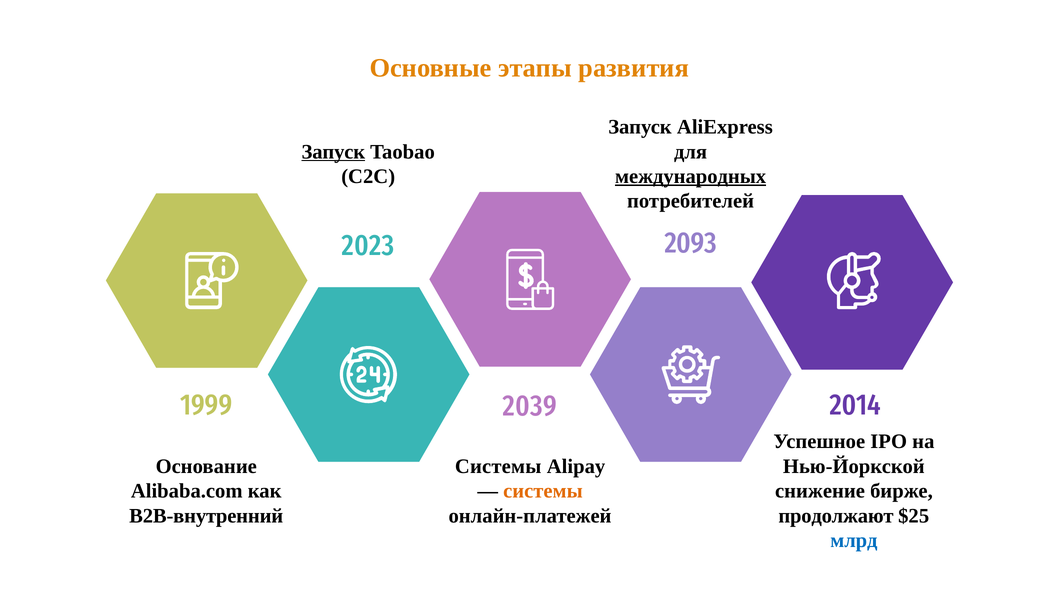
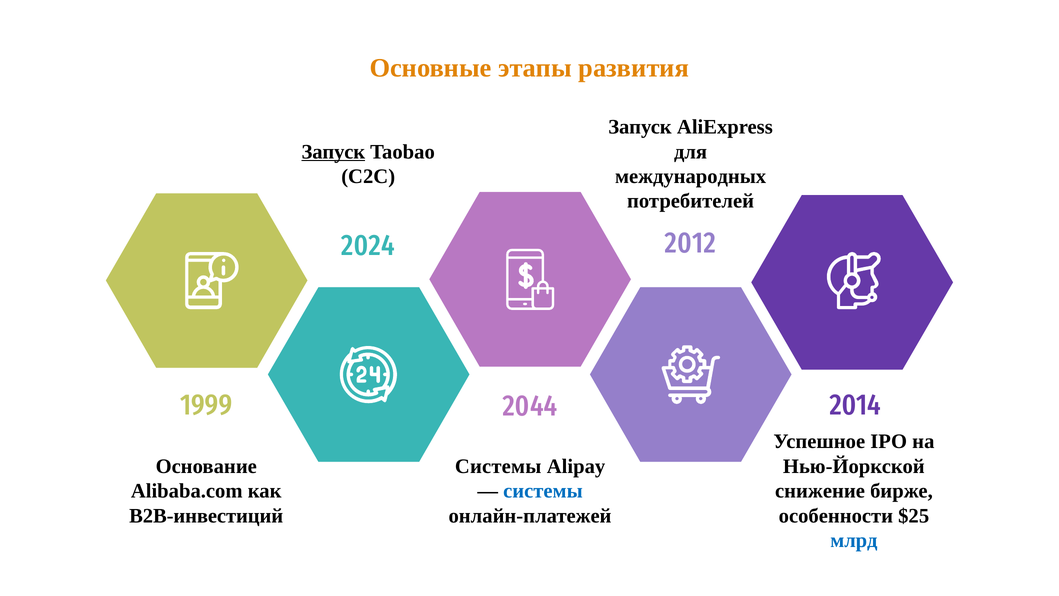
международных underline: present -> none (691, 176)
2093: 2093 -> 2012 (690, 243)
2023: 2023 -> 2024 (368, 245)
2039: 2039 -> 2044 (530, 406)
системы colour: orange -> blue (543, 491)
B2B-внутренний: B2B-внутренний -> B2B-инвестиций (206, 515)
продолжают: продолжают -> особенности (836, 515)
